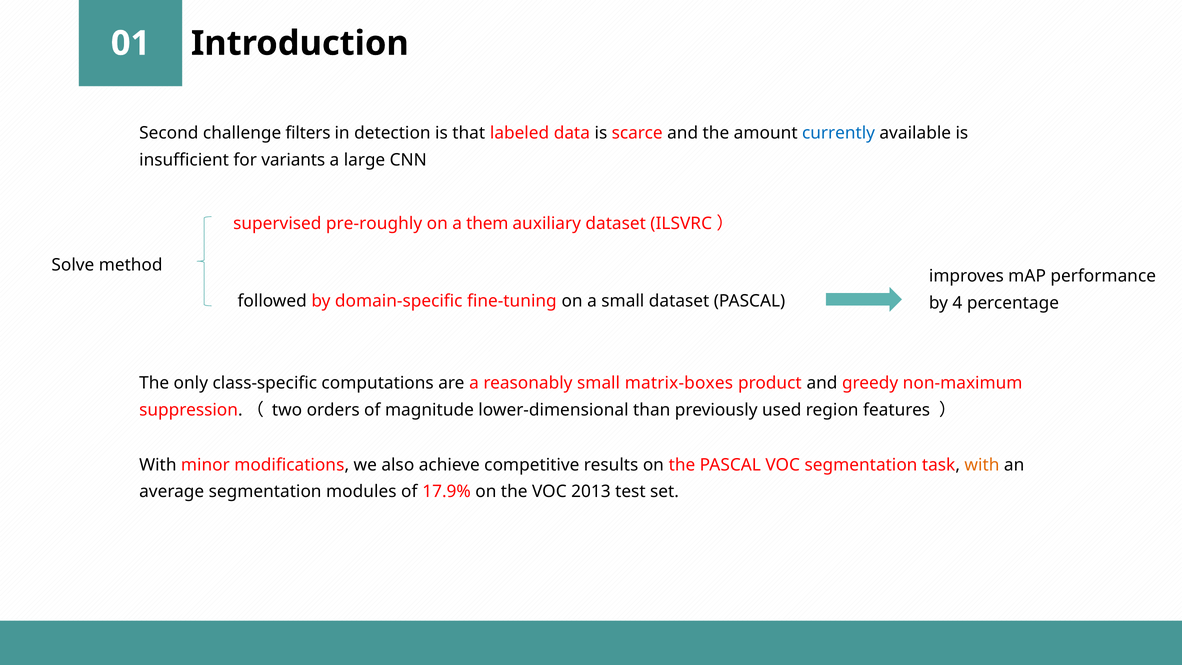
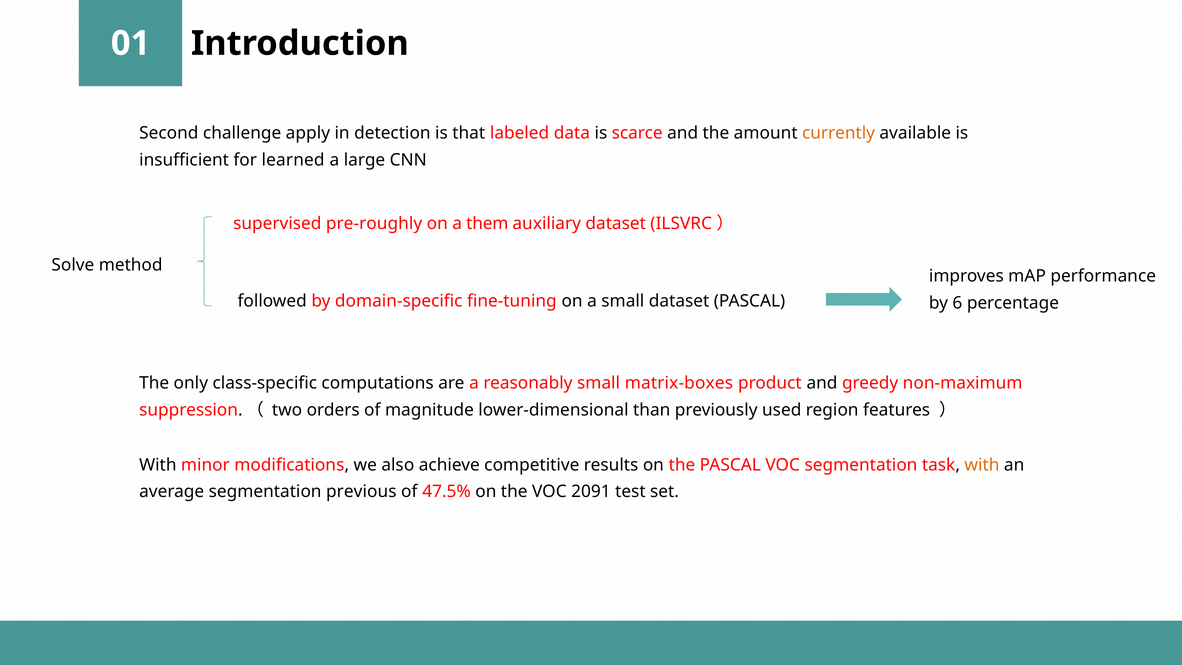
filters: filters -> apply (308, 133)
currently colour: blue -> orange (839, 133)
variants: variants -> learned (293, 160)
4: 4 -> 6 (957, 303)
modules: modules -> previous (361, 492)
17.9%: 17.9% -> 47.5% (447, 492)
2013: 2013 -> 2091 (591, 492)
